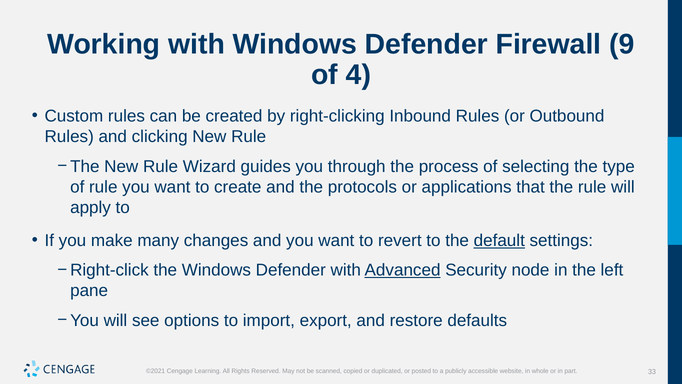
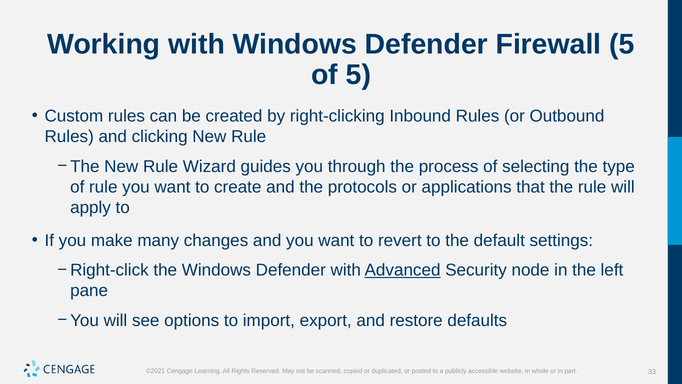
Firewall 9: 9 -> 5 (622, 44)
of 4: 4 -> 5 (358, 75)
default underline: present -> none (499, 240)
